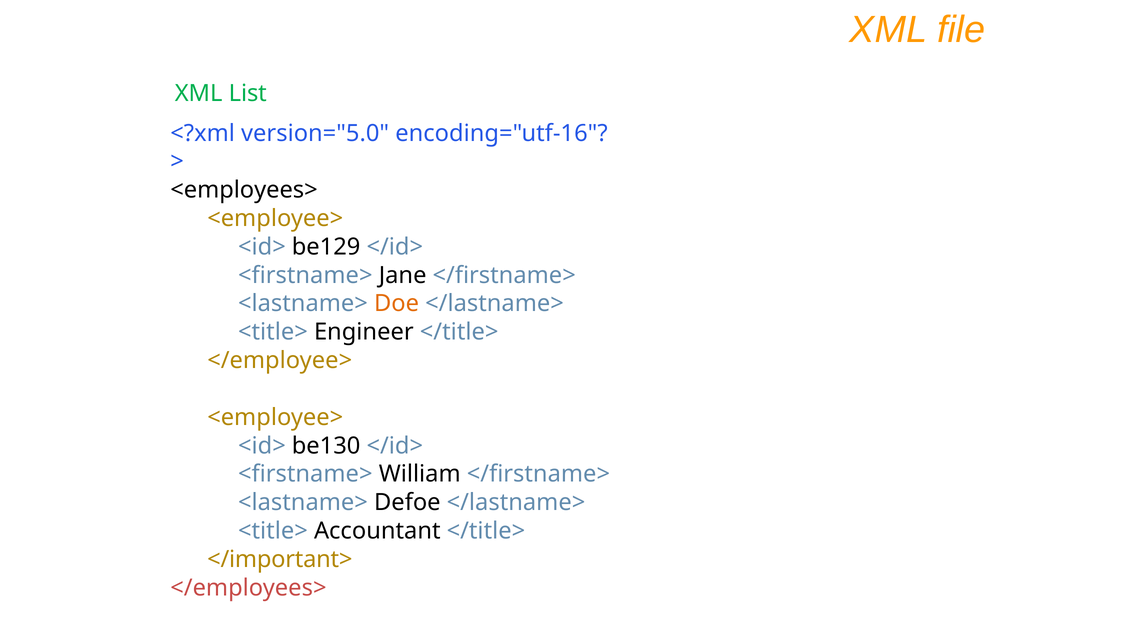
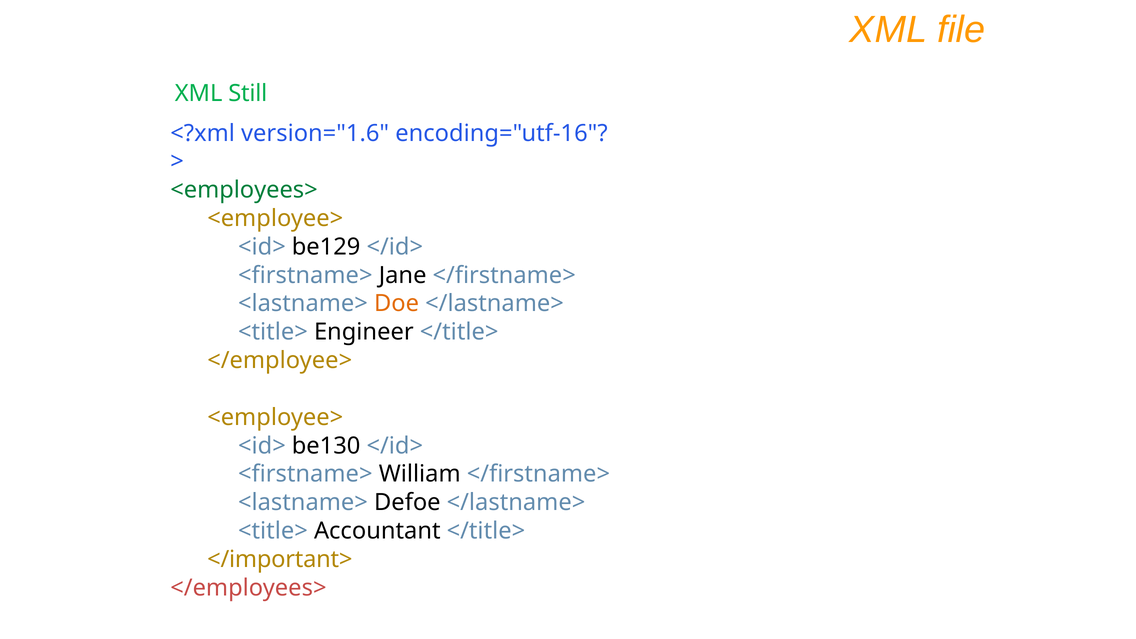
List: List -> Still (248, 93)
version="5.0: version="5.0 -> version="1.6 (315, 133)
<employees> colour: black -> green (244, 190)
